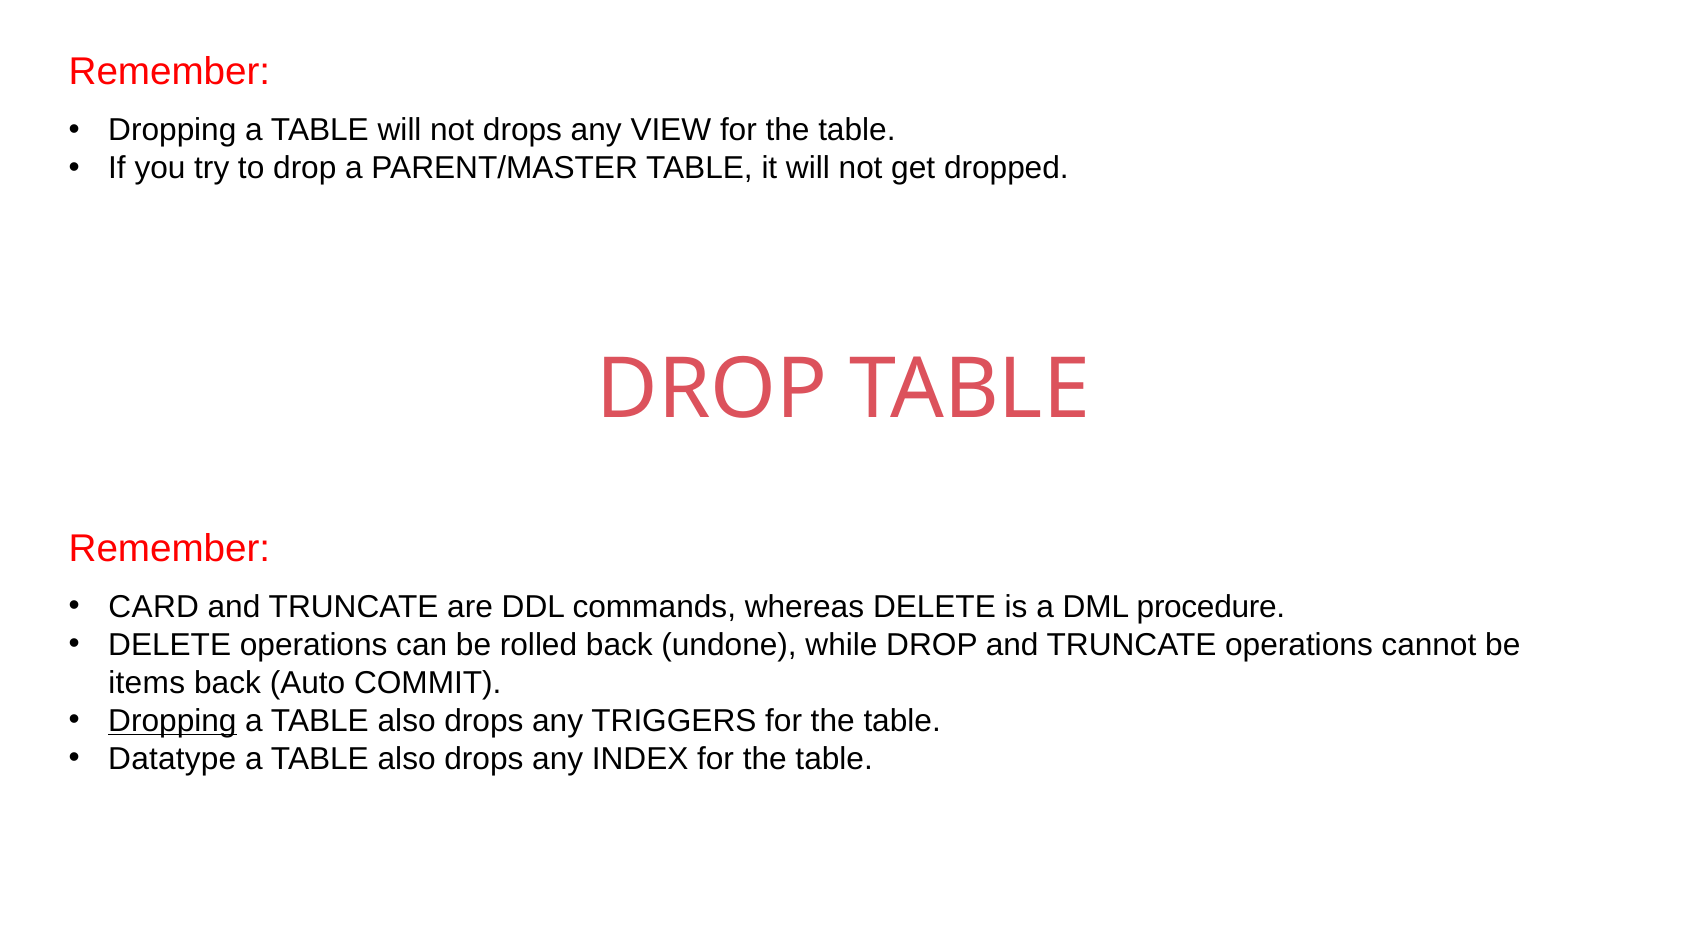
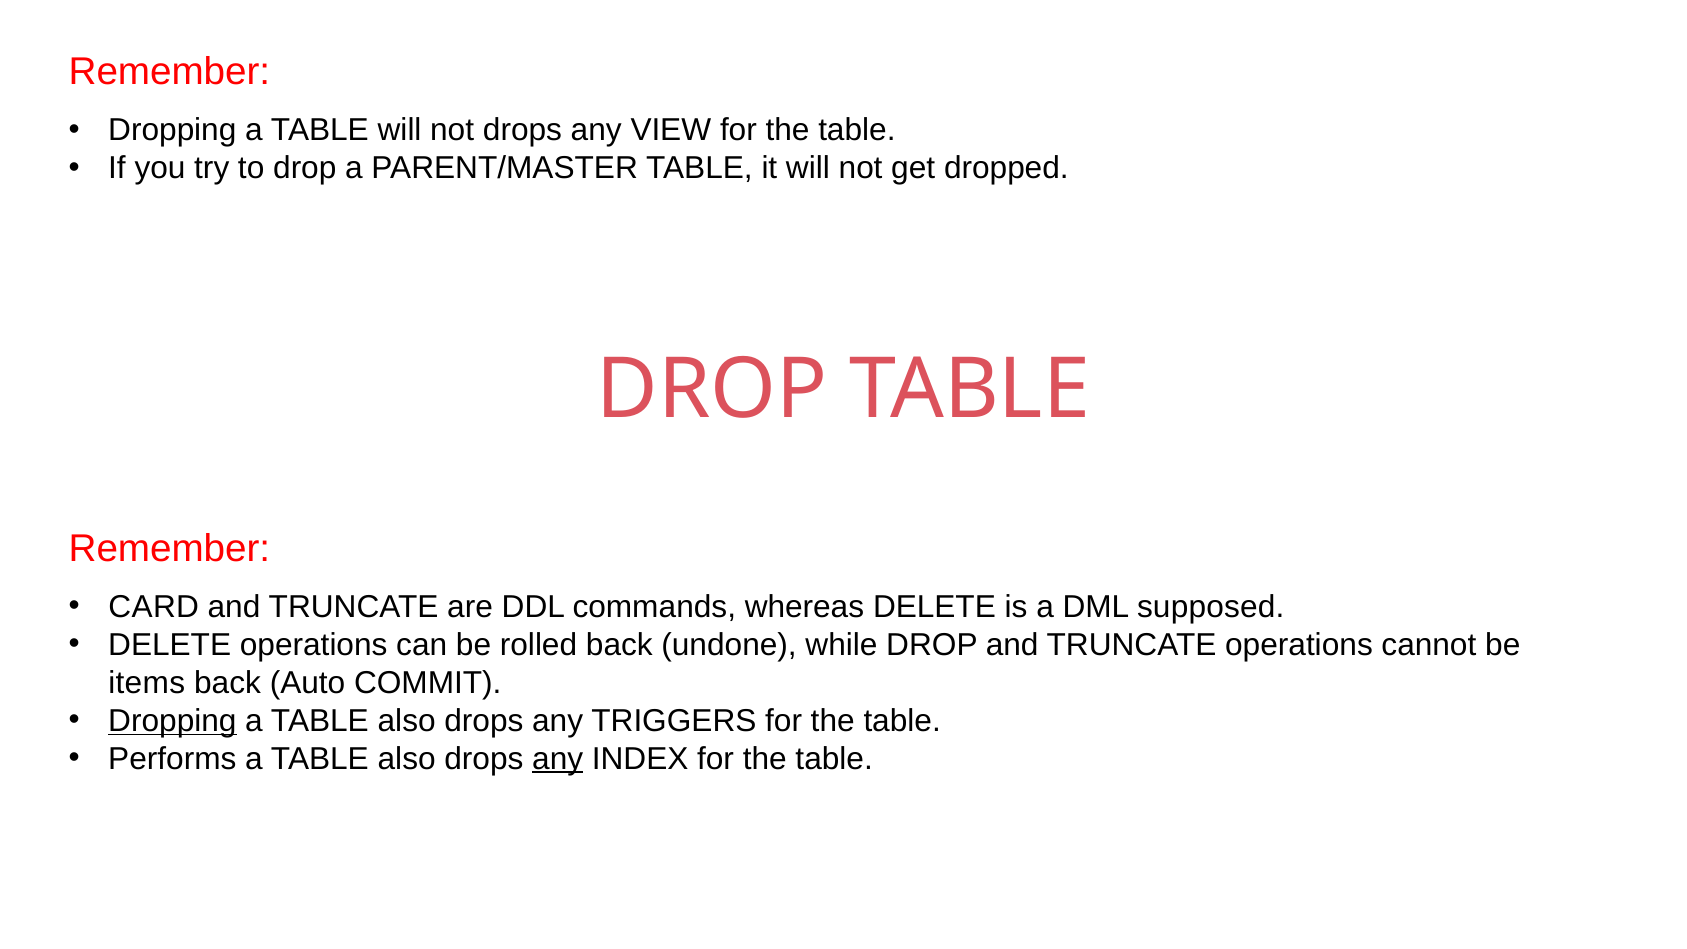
procedure: procedure -> supposed (1211, 607)
Datatype: Datatype -> Performs (172, 759)
any underline: none -> present (558, 759)
